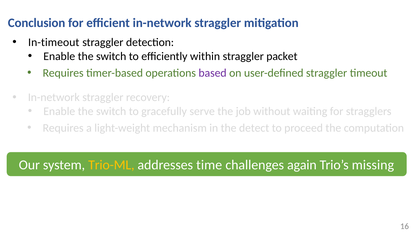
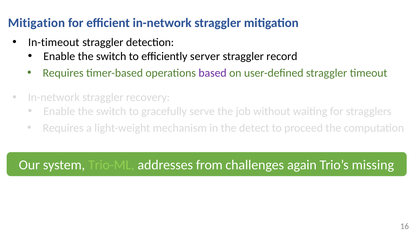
Conclusion: Conclusion -> Mitigation (36, 23)
within: within -> server (205, 56)
packet: packet -> record (282, 56)
Trio-ML colour: yellow -> light green (111, 165)
time: time -> from (209, 165)
